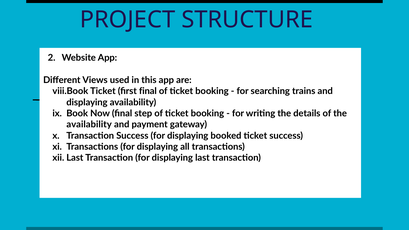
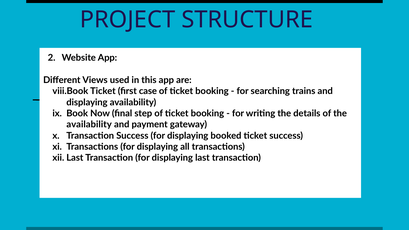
first final: final -> case (148, 91)
